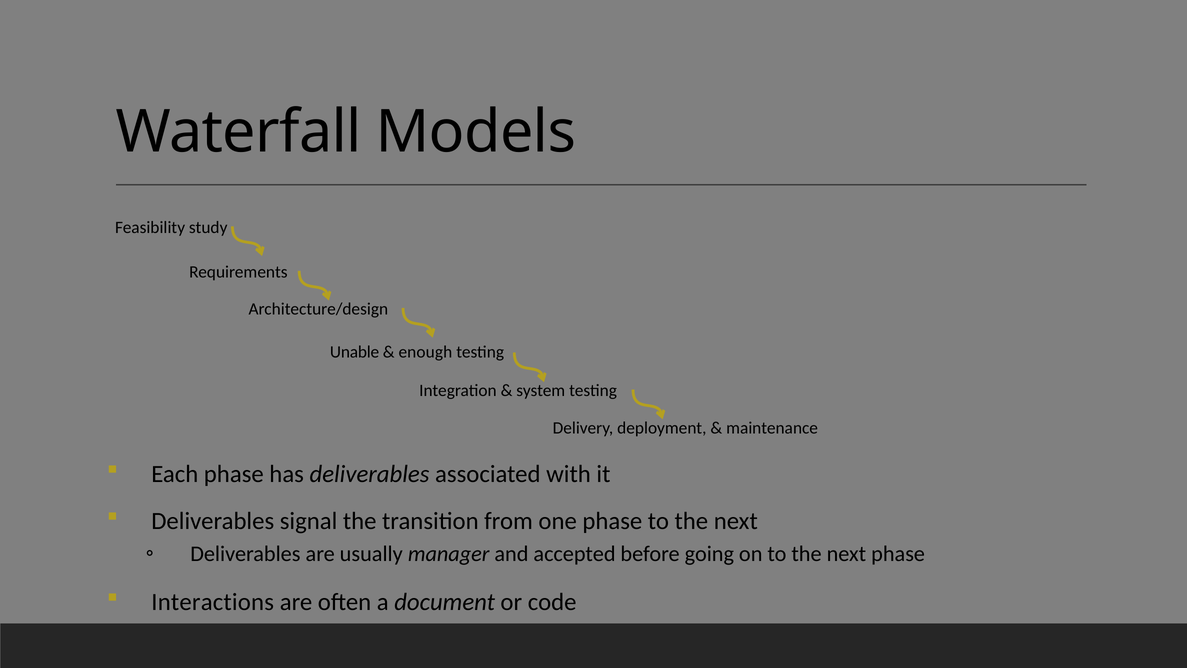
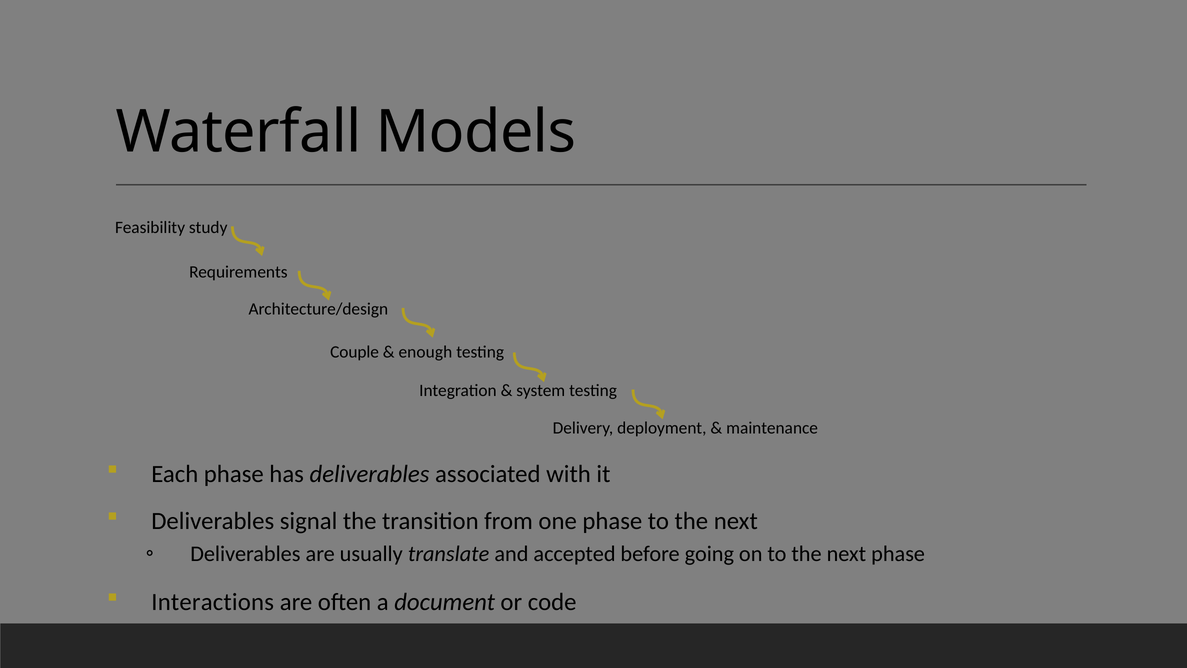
Unable: Unable -> Couple (355, 352)
manager: manager -> translate (449, 554)
